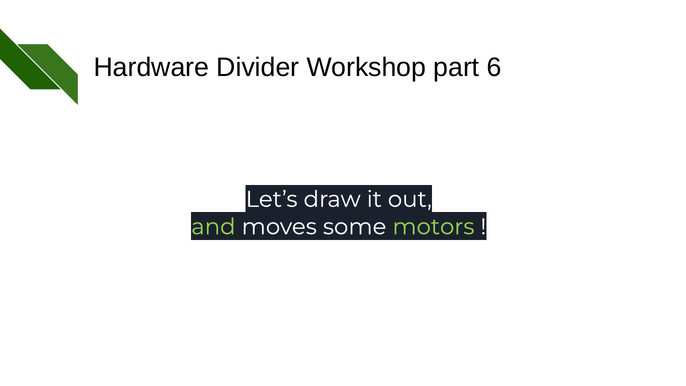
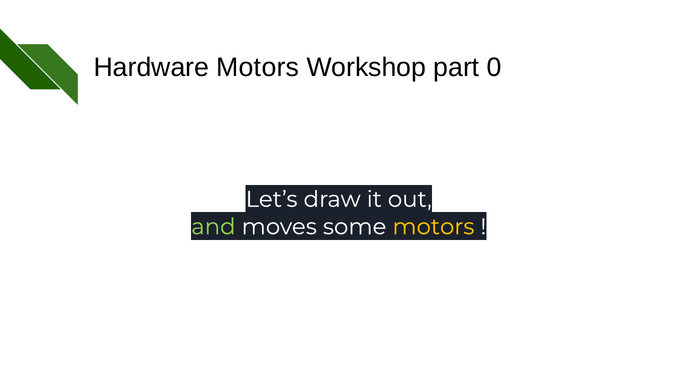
Hardware Divider: Divider -> Motors (258, 68)
6: 6 -> 0 (494, 68)
motors colour: light green -> yellow (433, 227)
